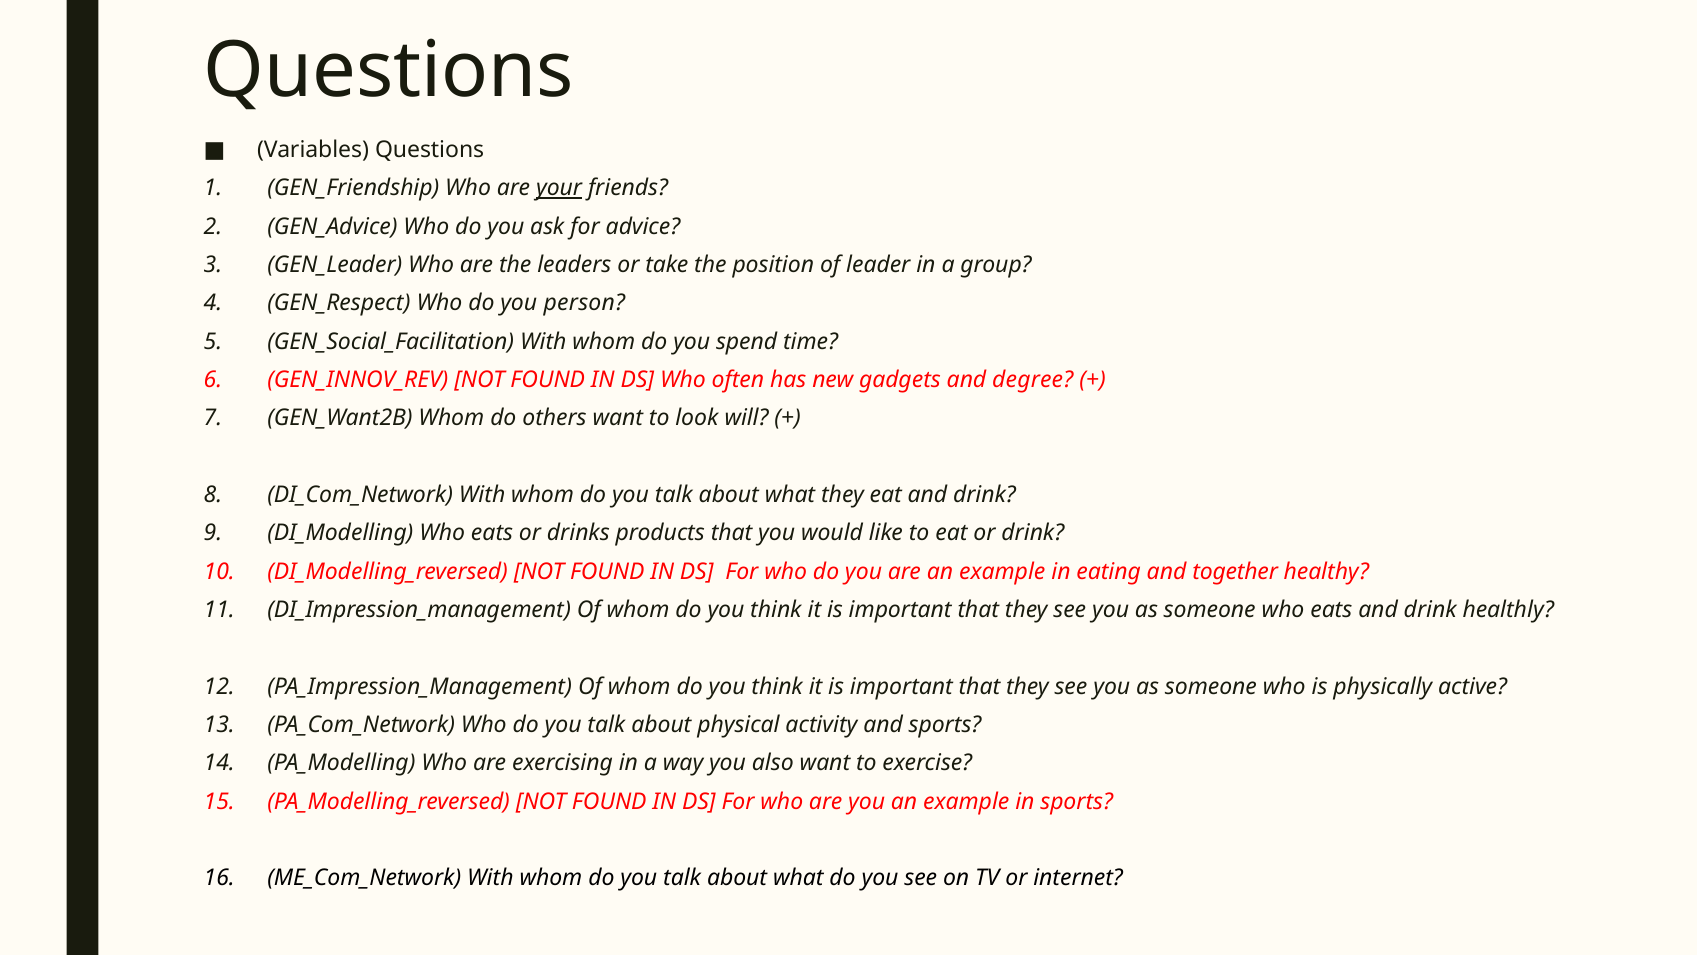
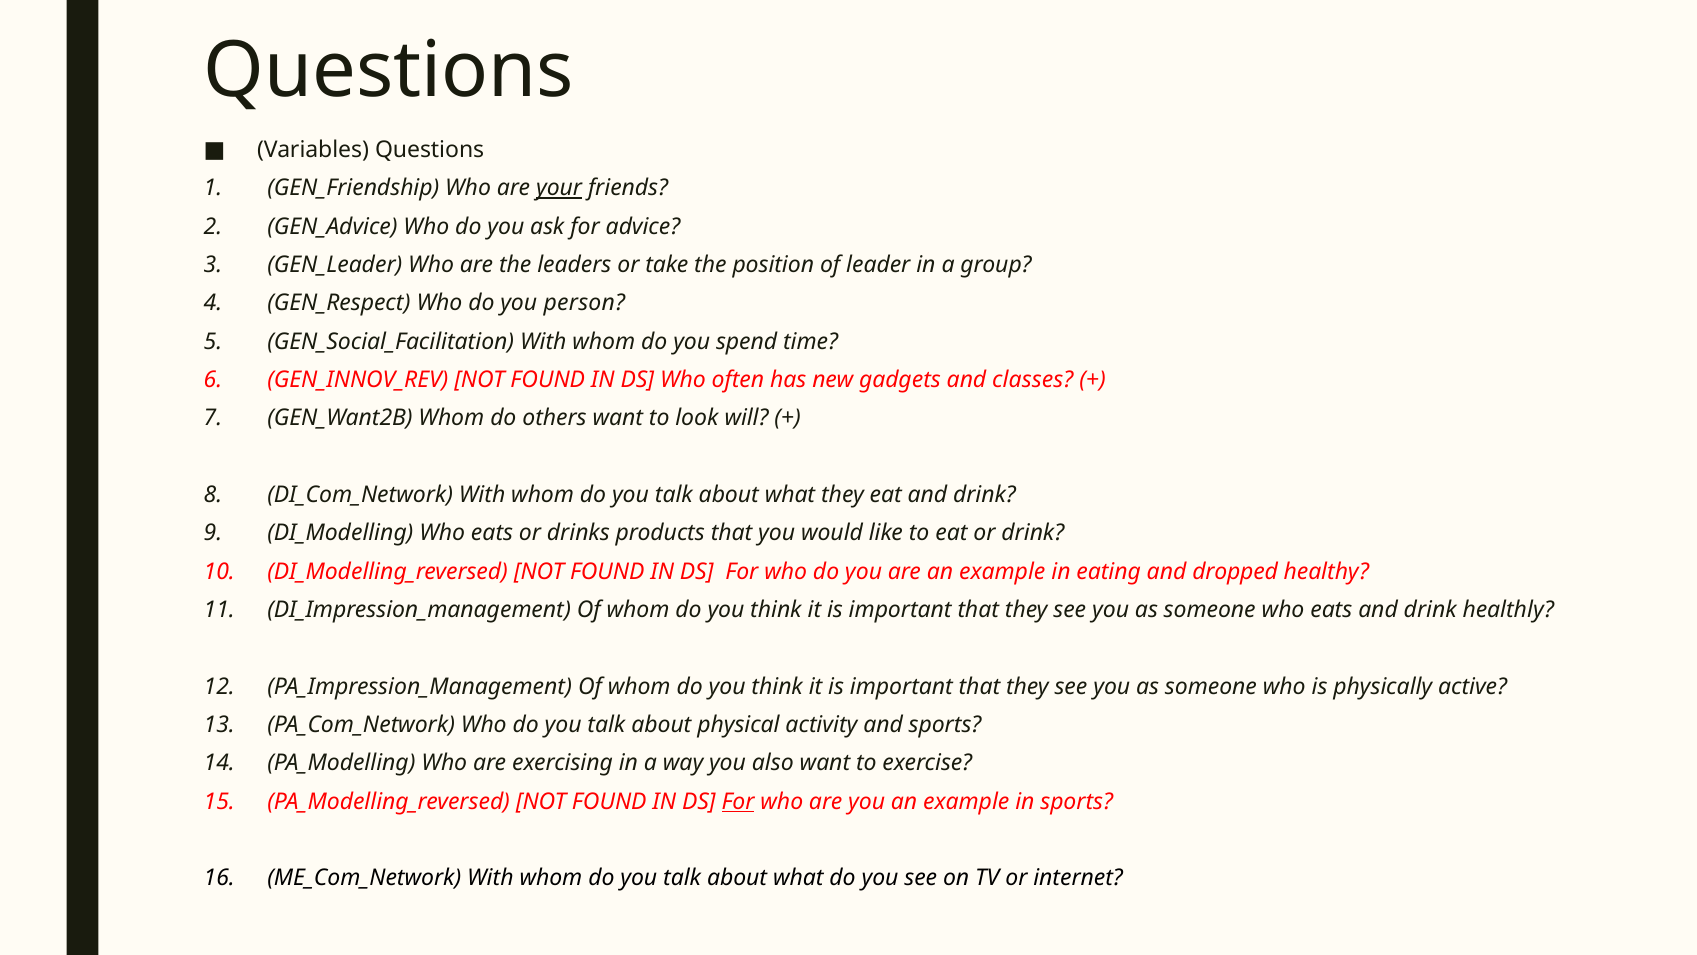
degree: degree -> classes (1033, 380)
together: together -> dropped (1235, 571)
For underline: none -> present (738, 801)
